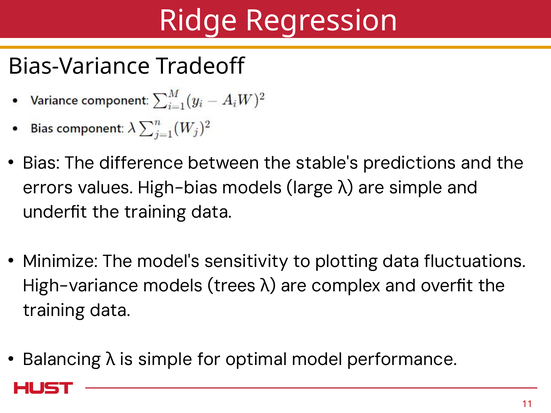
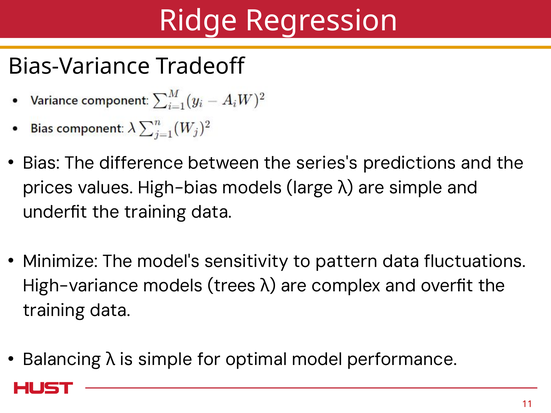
stable's: stable's -> series's (327, 163)
errors: errors -> prices (48, 188)
plotting: plotting -> pattern (347, 261)
